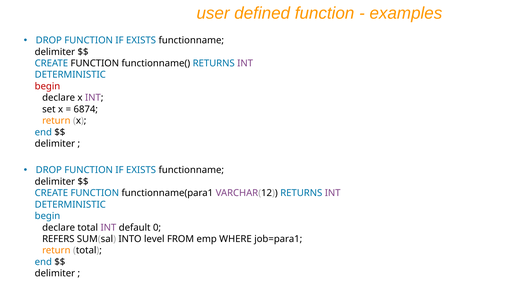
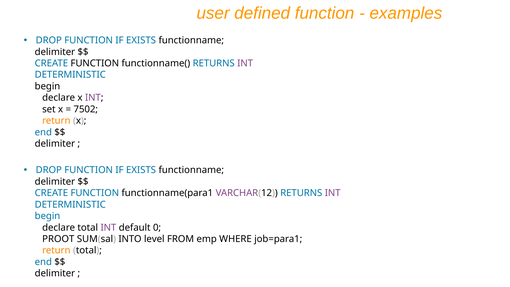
begin colour: red -> black (47, 86)
6874: 6874 -> 7502 (86, 109)
REFERS: REFERS -> PROOT (58, 239)
